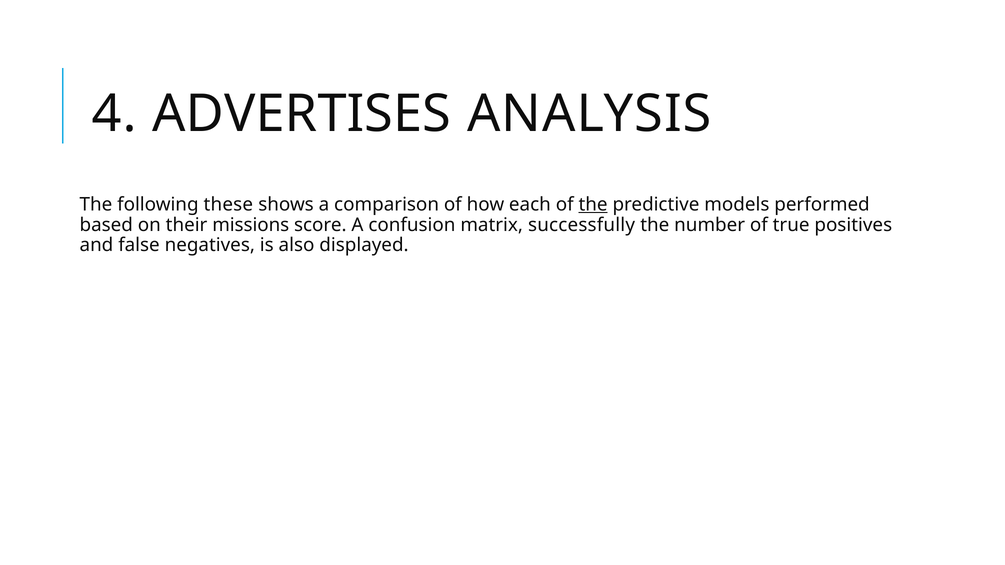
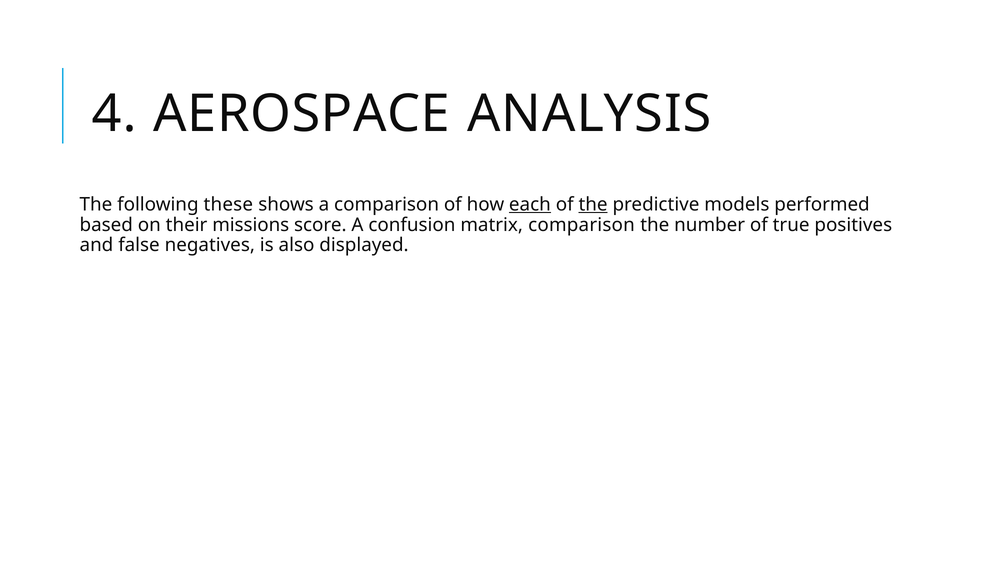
ADVERTISES: ADVERTISES -> AEROSPACE (302, 114)
each underline: none -> present (530, 205)
matrix successfully: successfully -> comparison (582, 225)
